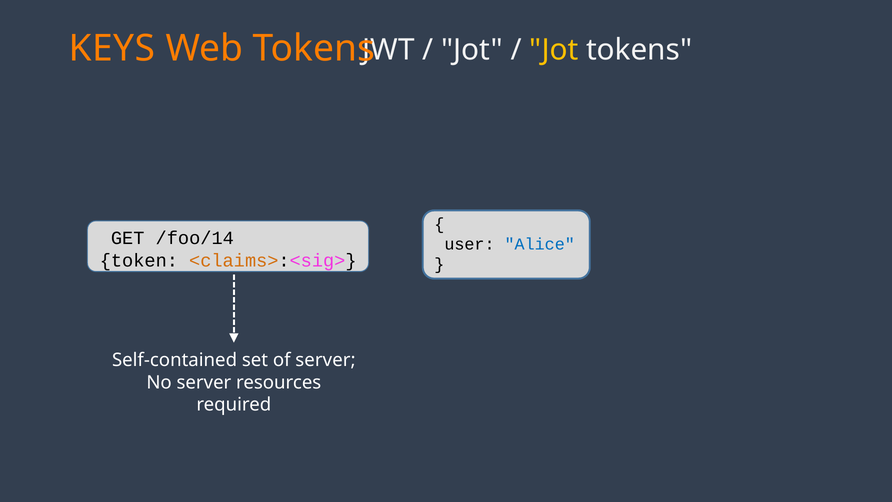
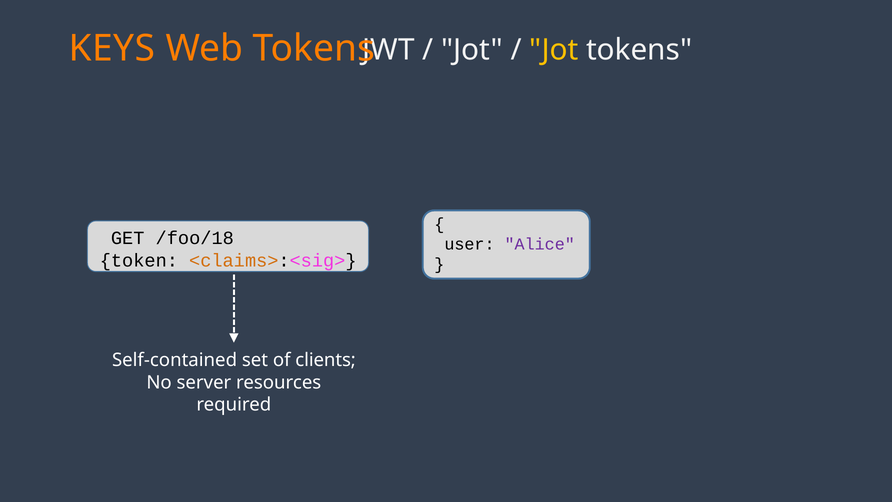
/foo/14: /foo/14 -> /foo/18 (195, 238)
Alice colour: blue -> purple (540, 244)
of server: server -> clients (326, 360)
